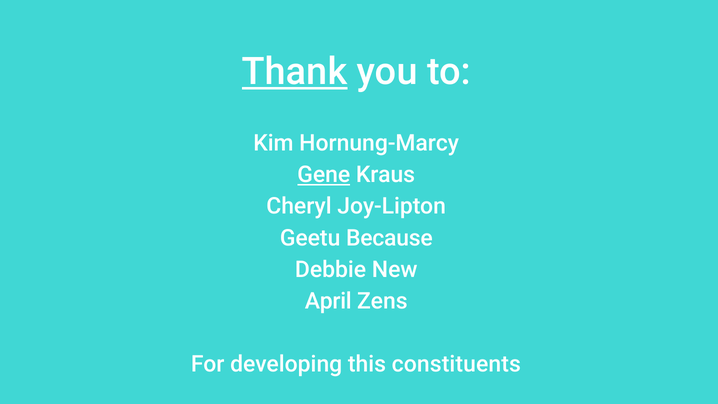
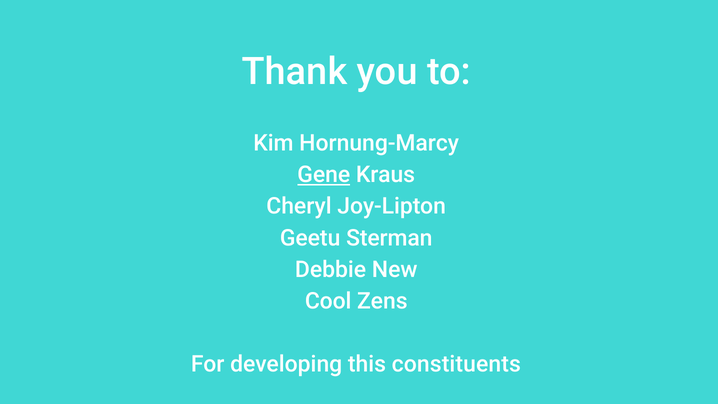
Thank underline: present -> none (295, 72)
Because: Because -> Sterman (389, 238)
April: April -> Cool (328, 301)
